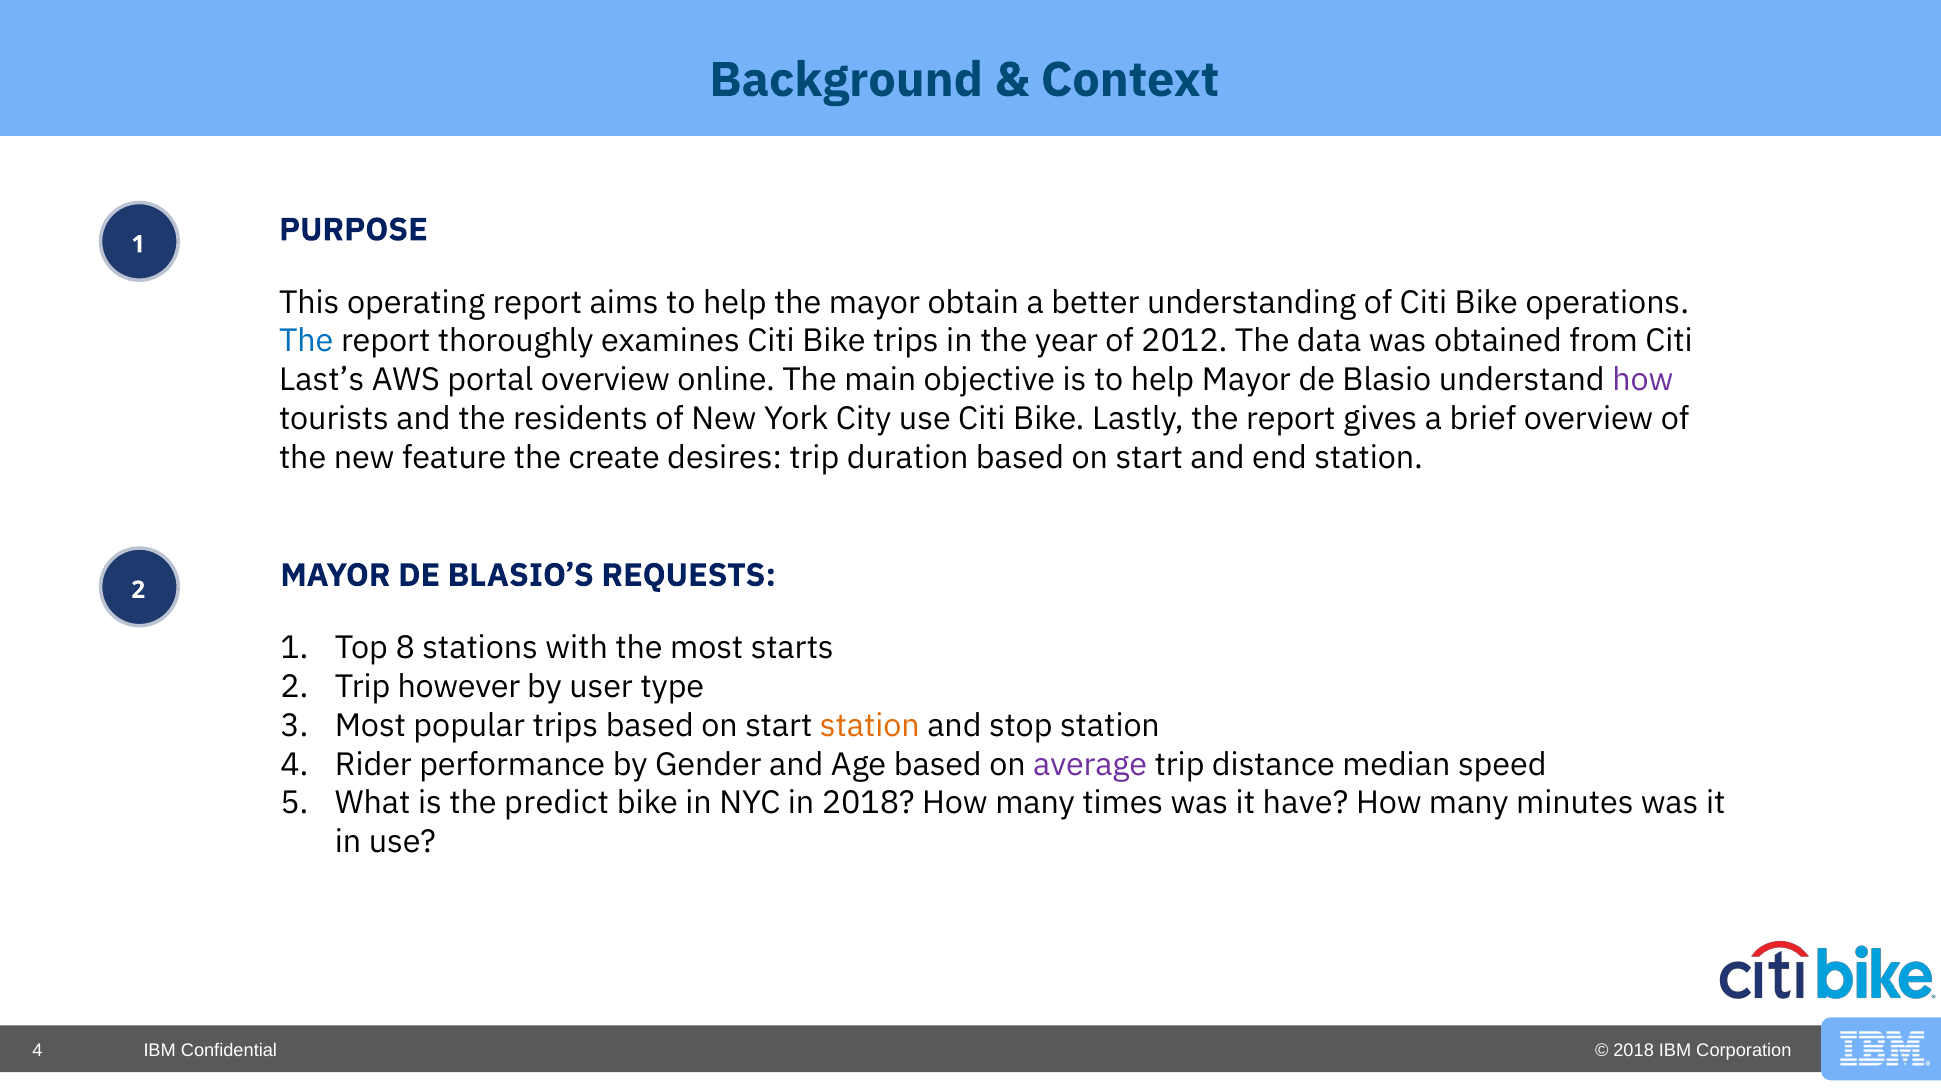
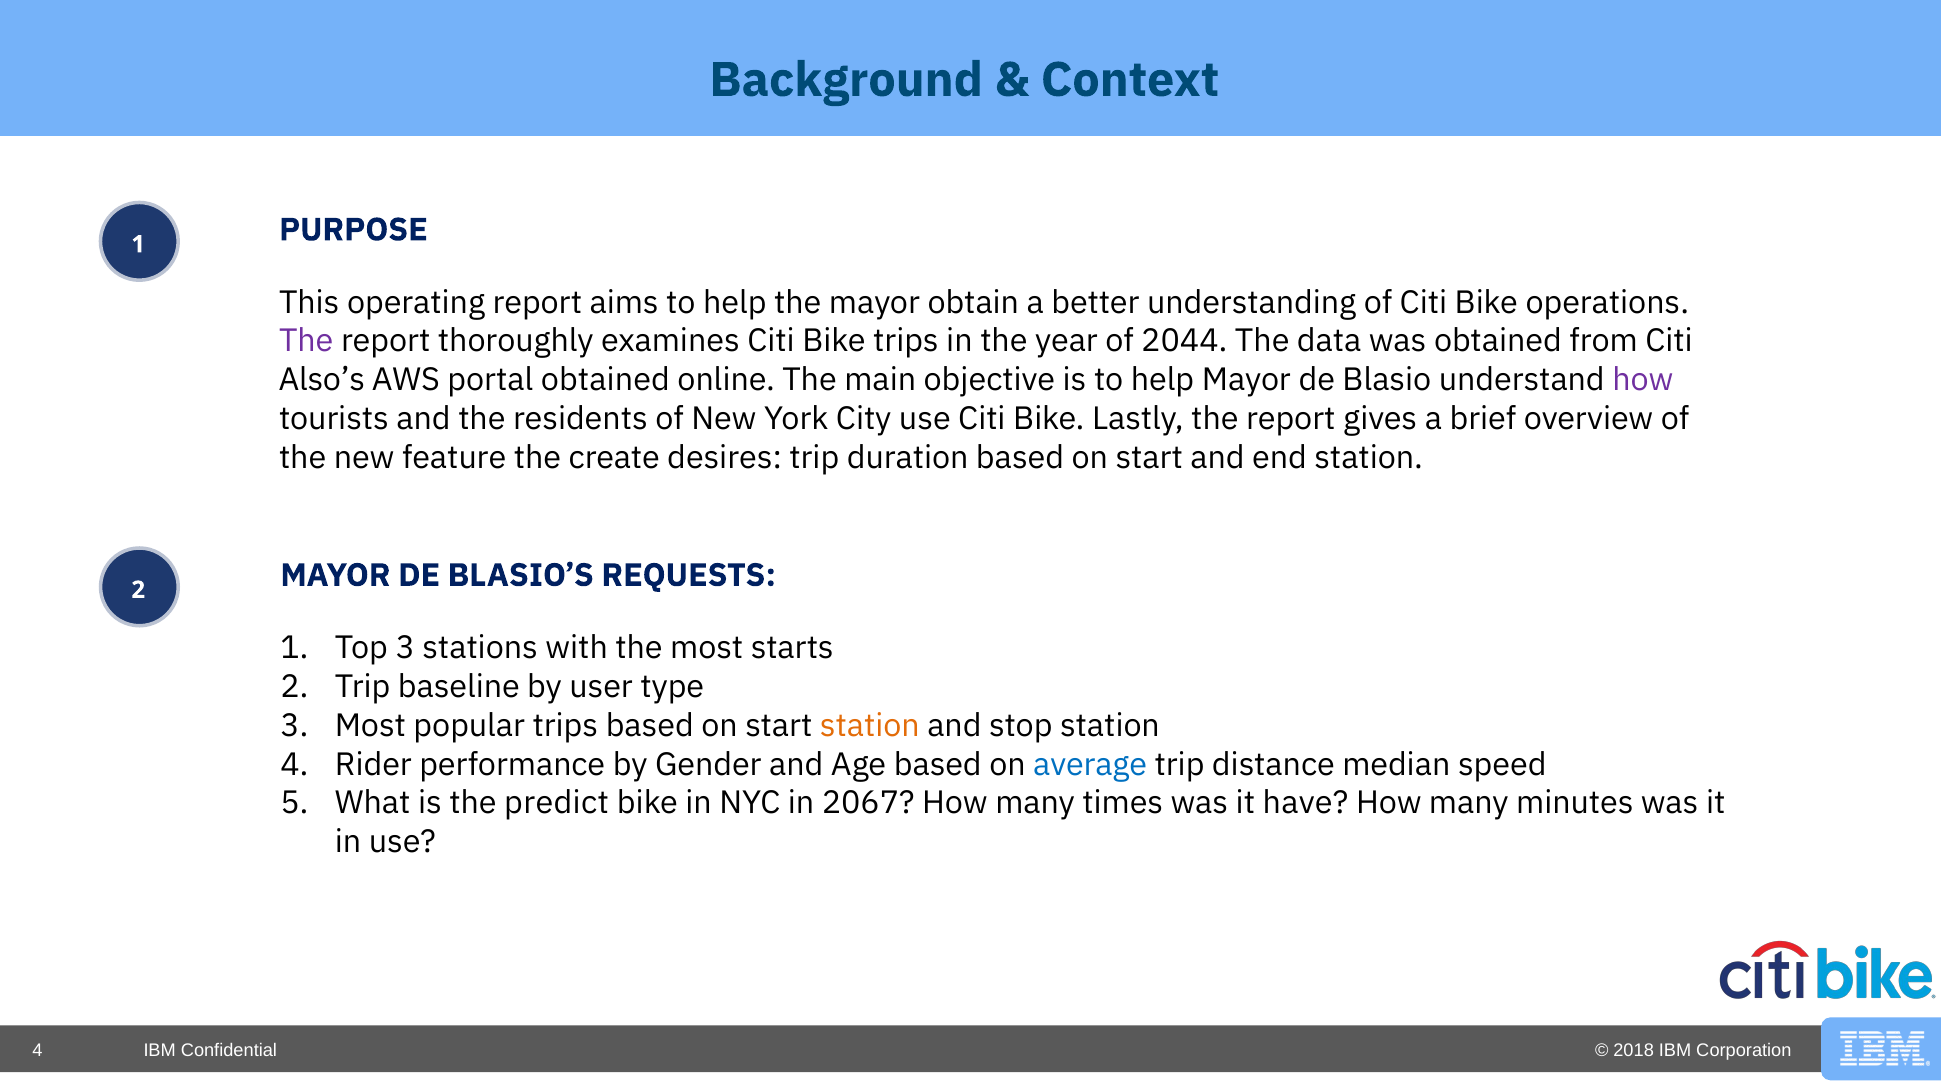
The colour: blue -> purple (306, 341)
2012: 2012 -> 2044 (1184, 341)
Last’s: Last’s -> Also’s (322, 380)
portal overview: overview -> obtained (605, 380)
Top 8: 8 -> 3 (405, 648)
however: however -> baseline (459, 687)
average colour: purple -> blue (1090, 764)
in 2018: 2018 -> 2067 (868, 803)
